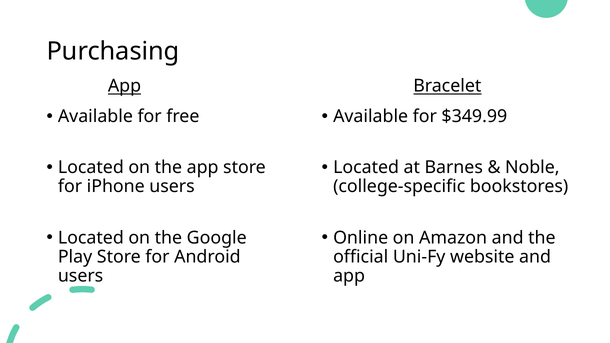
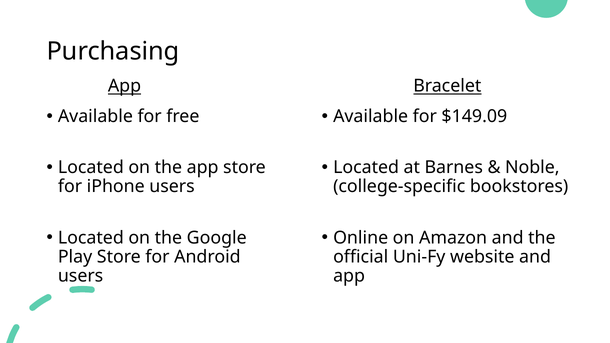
$349.99: $349.99 -> $149.09 (474, 116)
